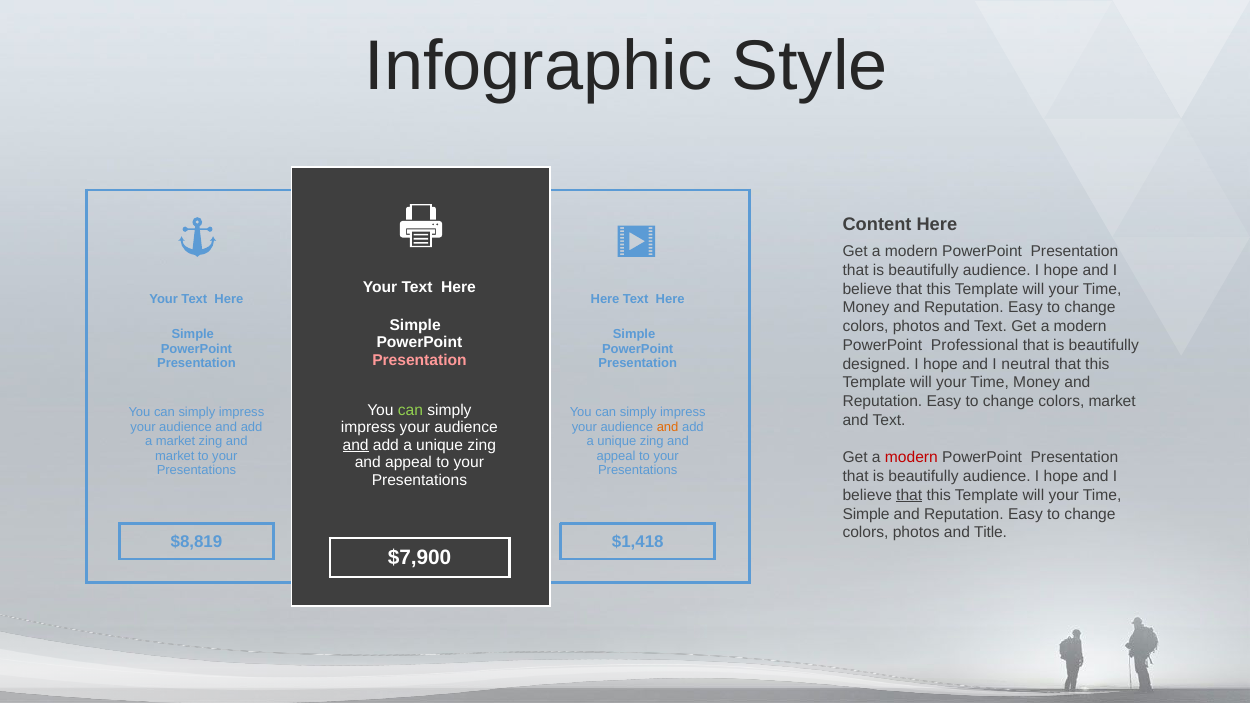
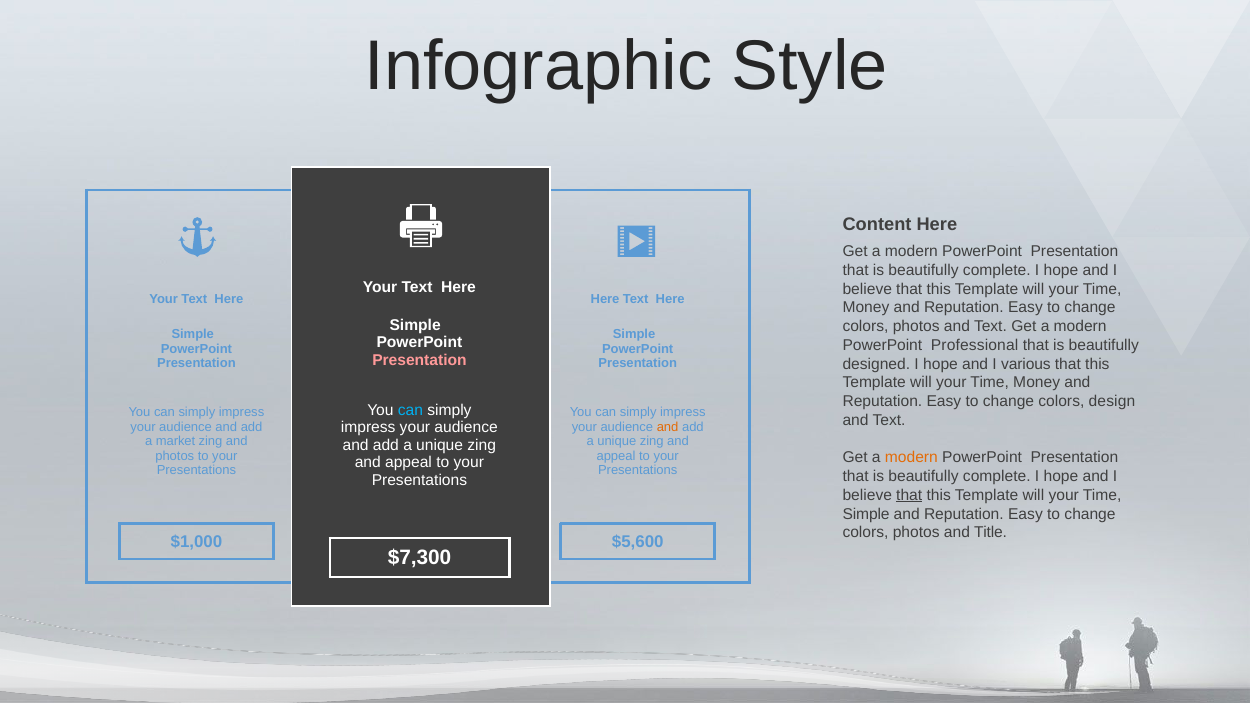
audience: audience -> complete (997, 270)
neutral: neutral -> various (1026, 364)
colors market: market -> design (1112, 401)
can colour: light green -> light blue (410, 410)
and underline: present -> none (356, 445)
market: market -> photos (175, 456)
modern colour: red -> orange (911, 458)
audience: audience -> complete (997, 476)
$8,819: $8,819 -> $1,000 (196, 542)
$1,418: $1,418 -> $5,600 (638, 542)
$7,900: $7,900 -> $7,300 (420, 558)
